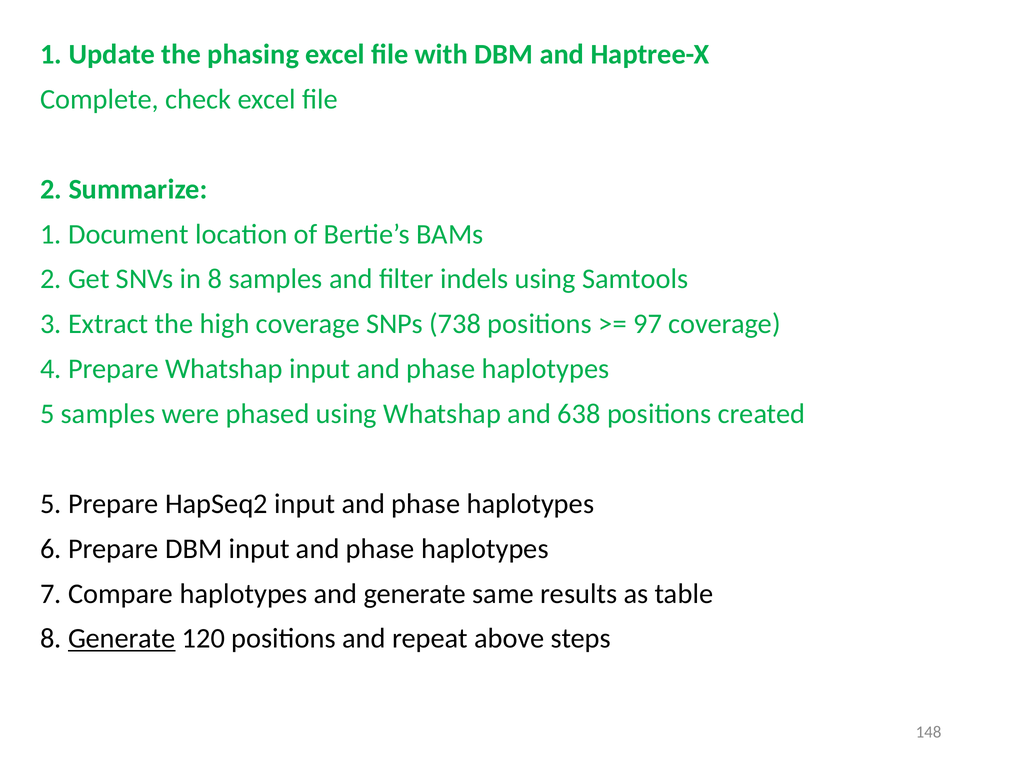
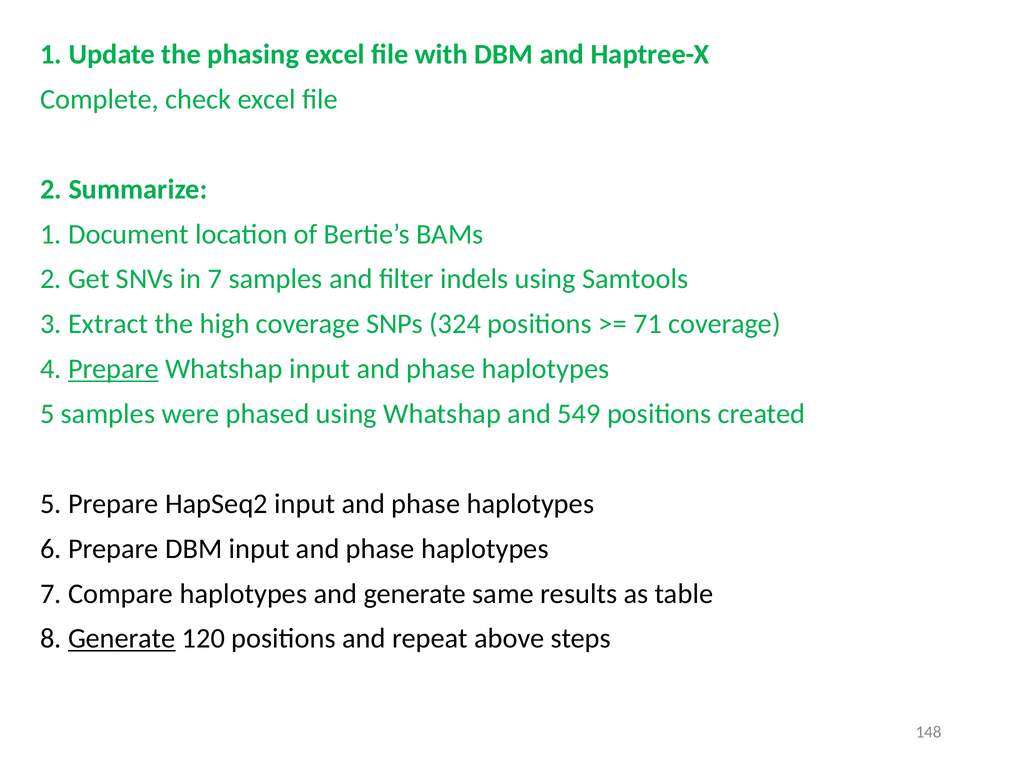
in 8: 8 -> 7 (215, 279)
738: 738 -> 324 (455, 324)
97: 97 -> 71 (648, 324)
Prepare underline: none -> present (113, 369)
638: 638 -> 549 (579, 414)
